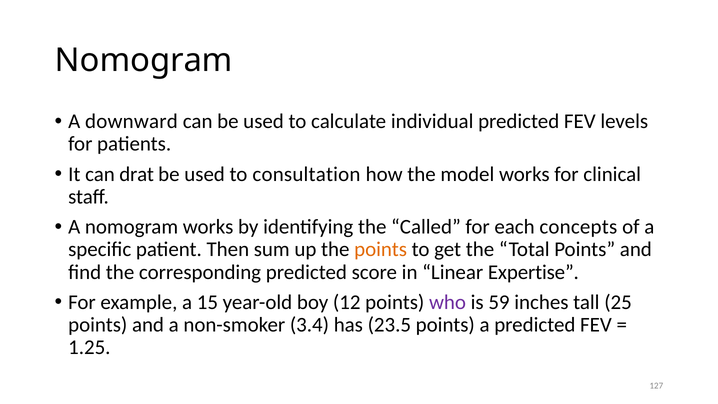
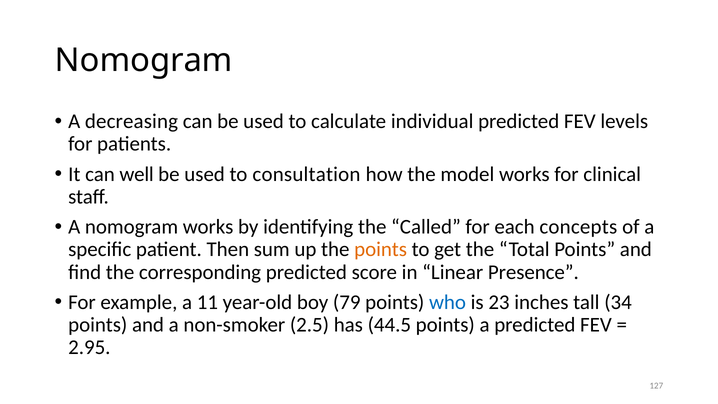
downward: downward -> decreasing (131, 121)
drat: drat -> well (137, 174)
Expertise: Expertise -> Presence (533, 272)
15: 15 -> 11 (207, 302)
12: 12 -> 79 (347, 302)
who colour: purple -> blue (447, 302)
59: 59 -> 23 (499, 302)
25: 25 -> 34 (618, 302)
3.4: 3.4 -> 2.5 (309, 325)
23.5: 23.5 -> 44.5 (389, 325)
1.25: 1.25 -> 2.95 (89, 347)
